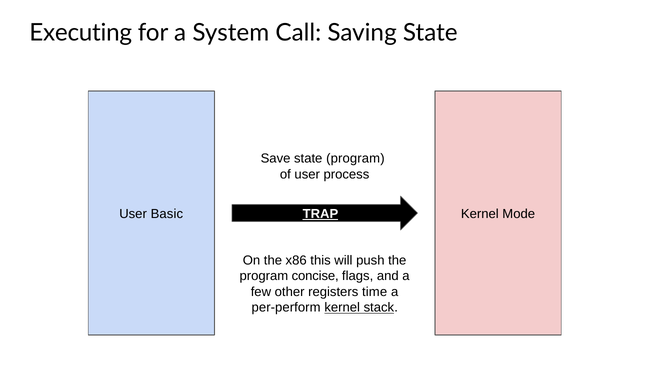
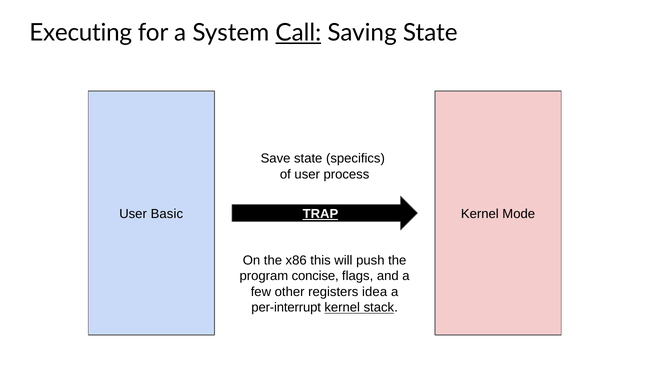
Call underline: none -> present (298, 33)
state program: program -> specifics (355, 159)
time: time -> idea (375, 292)
per-perform: per-perform -> per-interrupt (286, 307)
